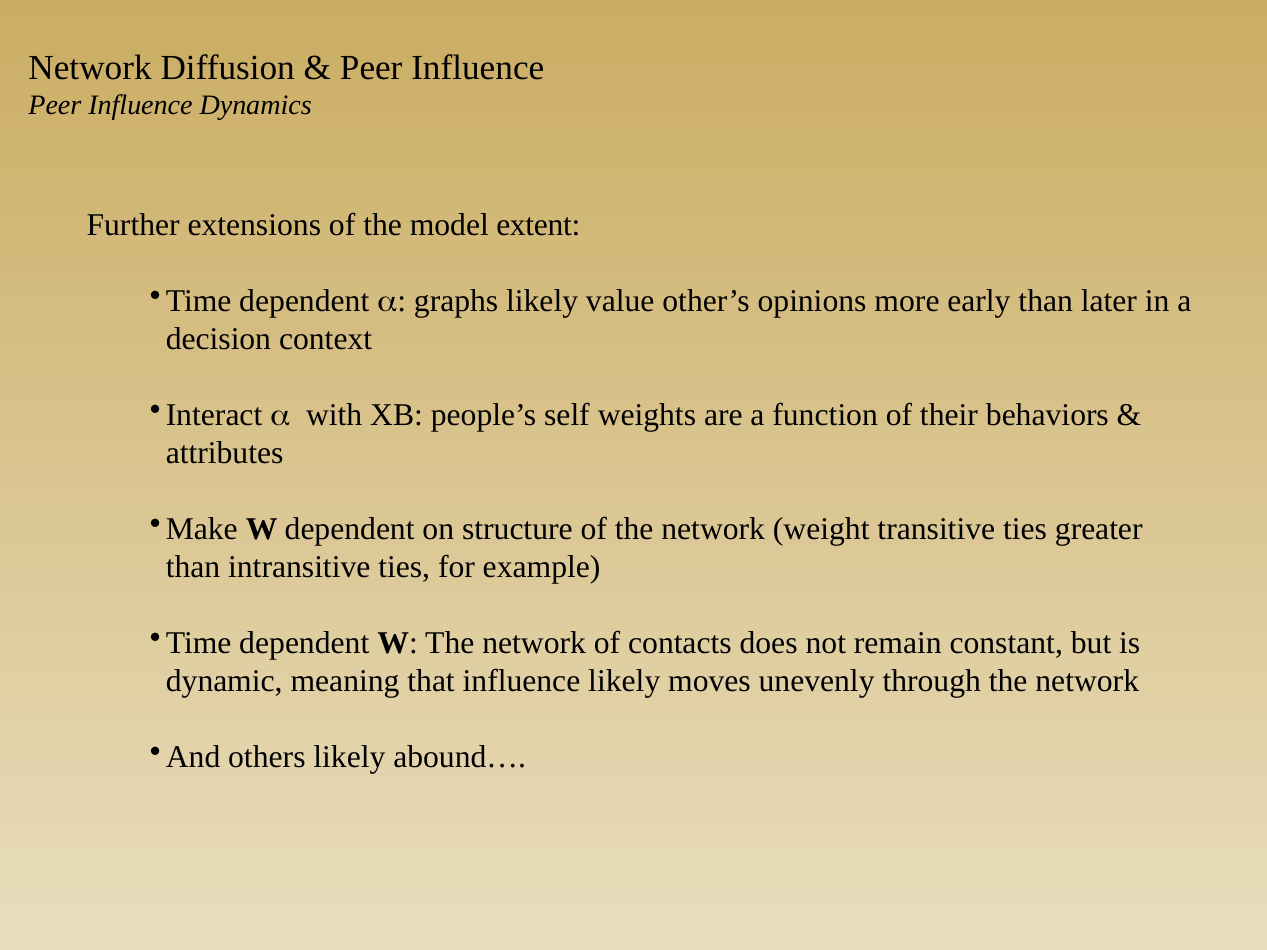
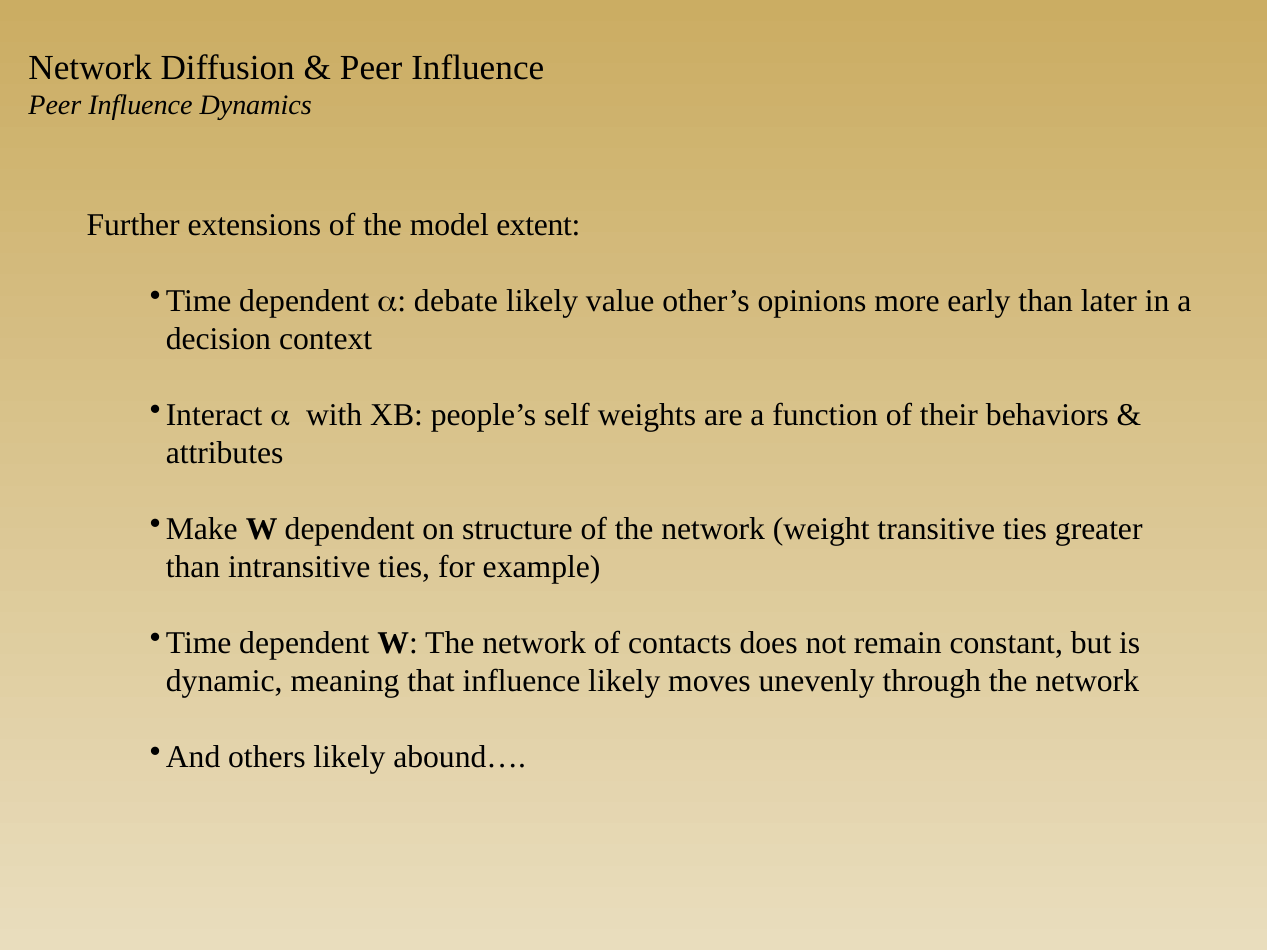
graphs: graphs -> debate (456, 301)
